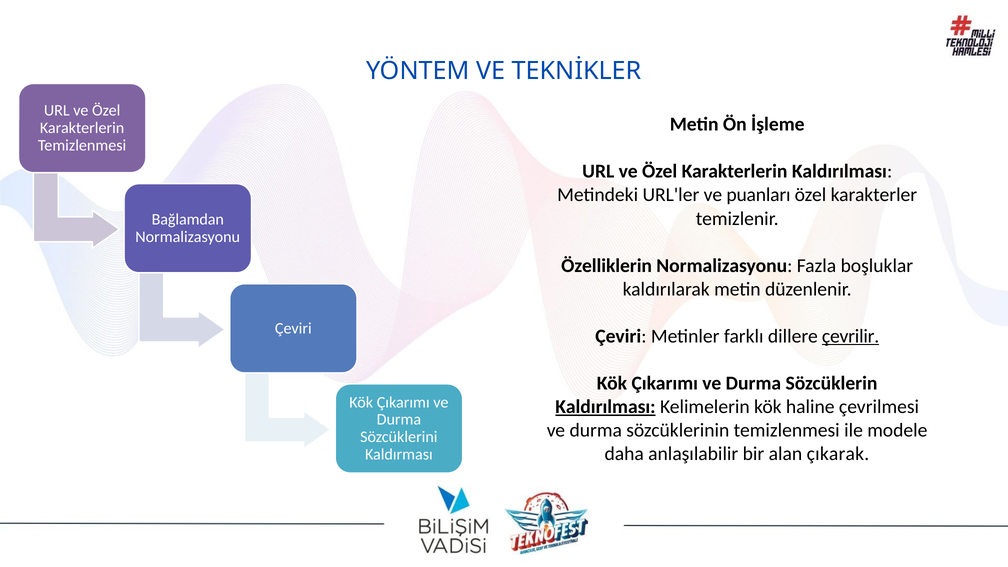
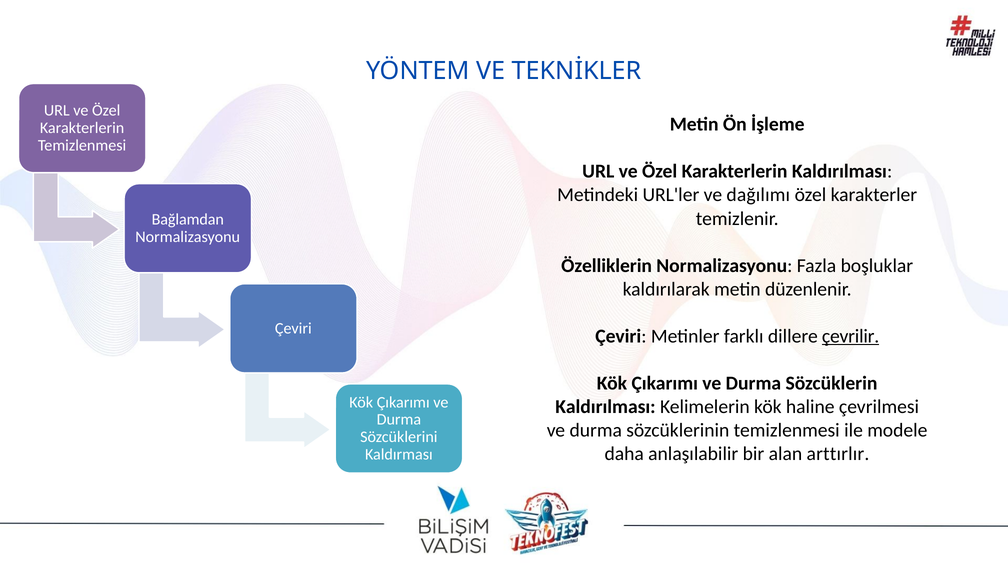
puanları: puanları -> dağılımı (758, 195)
Kaldırılması underline: present -> none (605, 407)
çıkarak: çıkarak -> arttırlır (838, 454)
